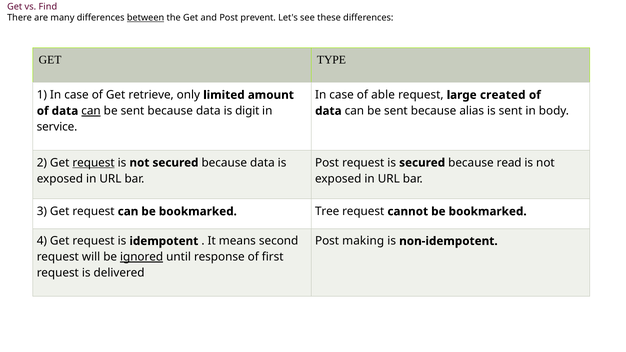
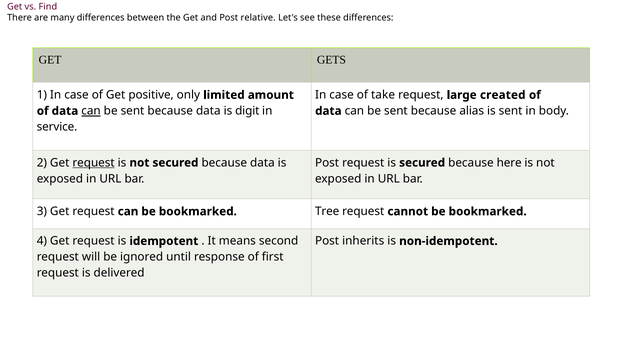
between underline: present -> none (146, 18)
prevent: prevent -> relative (258, 18)
TYPE: TYPE -> GETS (331, 60)
retrieve: retrieve -> positive (151, 95)
able: able -> take (383, 95)
read: read -> here (509, 163)
making: making -> inherits (363, 241)
ignored underline: present -> none (142, 257)
